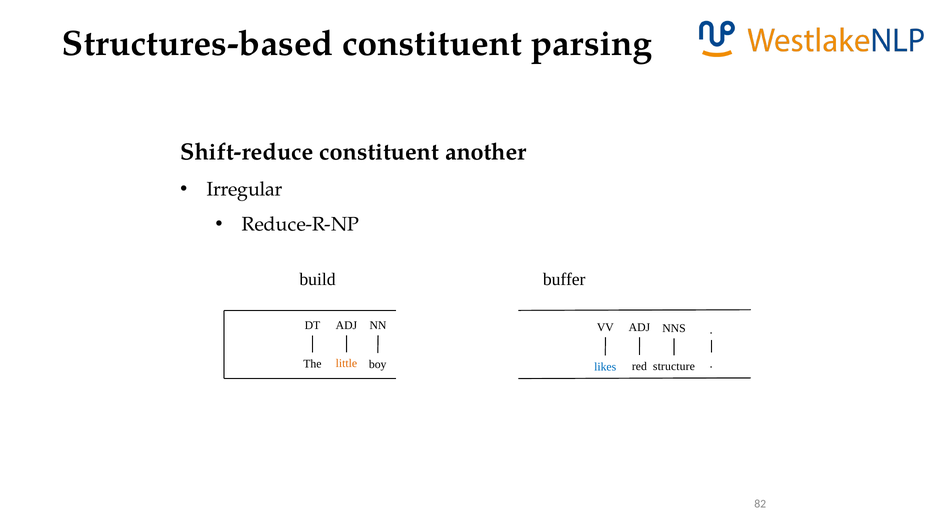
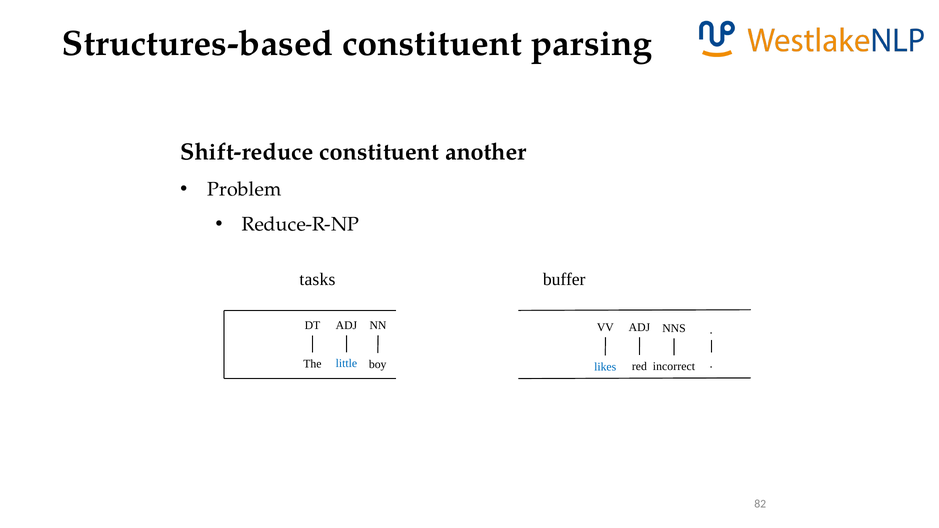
Irregular: Irregular -> Problem (244, 189)
build: build -> tasks (317, 279)
little colour: orange -> blue (346, 364)
structure: structure -> incorrect (674, 367)
